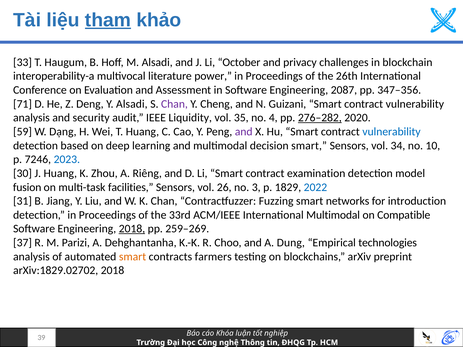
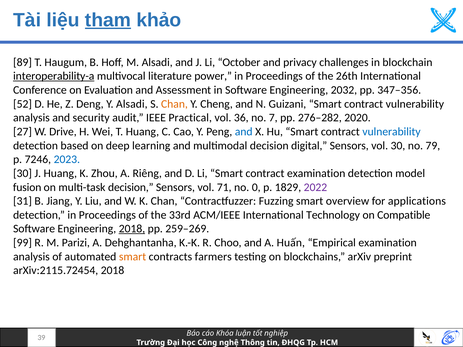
33: 33 -> 89 (23, 62)
interoperability-a underline: none -> present (54, 76)
2087: 2087 -> 2032 (344, 90)
71: 71 -> 52 (23, 104)
Chan colour: purple -> orange (174, 104)
Liquidity: Liquidity -> Practical (190, 118)
35: 35 -> 36 (241, 118)
4: 4 -> 7 (273, 118)
276–282 underline: present -> none (320, 118)
59: 59 -> 27 (23, 132)
Dạng: Dạng -> Drive (63, 132)
and colour: purple -> blue (244, 132)
decision smart: smart -> digital (309, 146)
vol 34: 34 -> 30 (398, 146)
10: 10 -> 79 (433, 146)
multi-task facilities: facilities -> decision (131, 187)
26: 26 -> 71 (224, 187)
3: 3 -> 0 (256, 187)
2022 colour: blue -> purple (315, 187)
networks: networks -> overview (348, 201)
introduction: introduction -> applications (417, 201)
International Multimodal: Multimodal -> Technology (333, 215)
37: 37 -> 99 (23, 243)
Dung: Dung -> Huấn (291, 243)
Empirical technologies: technologies -> examination (388, 243)
arXiv:1829.02702: arXiv:1829.02702 -> arXiv:2115.72454 (56, 271)
